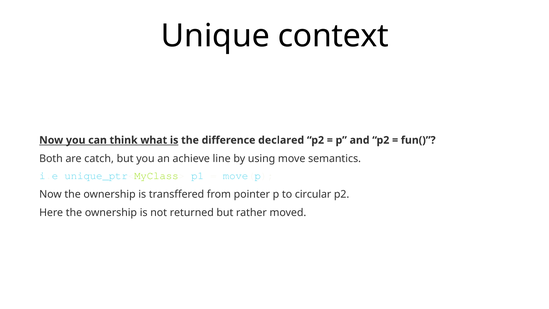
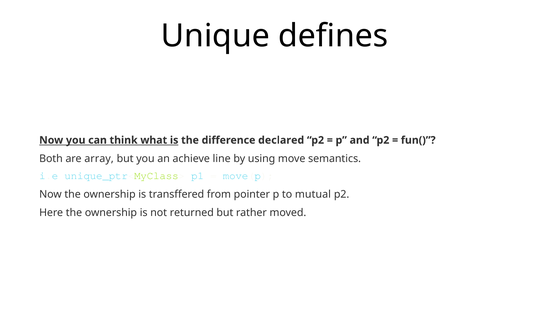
context: context -> defines (333, 36)
catch: catch -> array (99, 159)
circular: circular -> mutual (313, 194)
